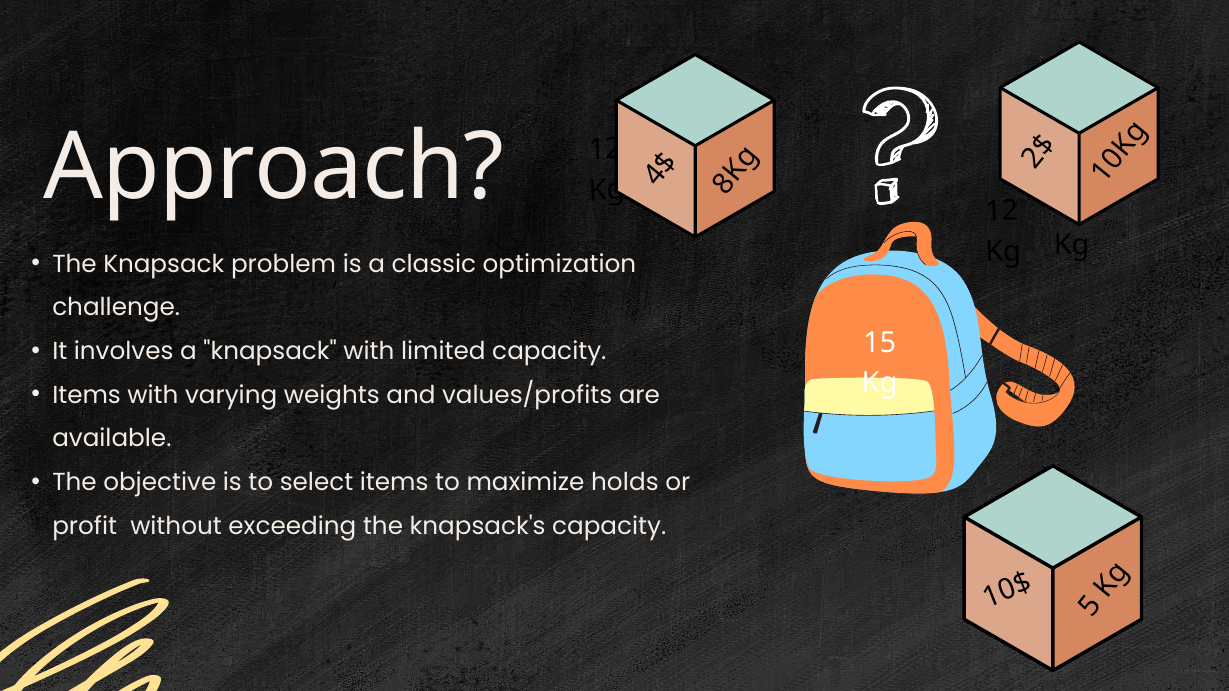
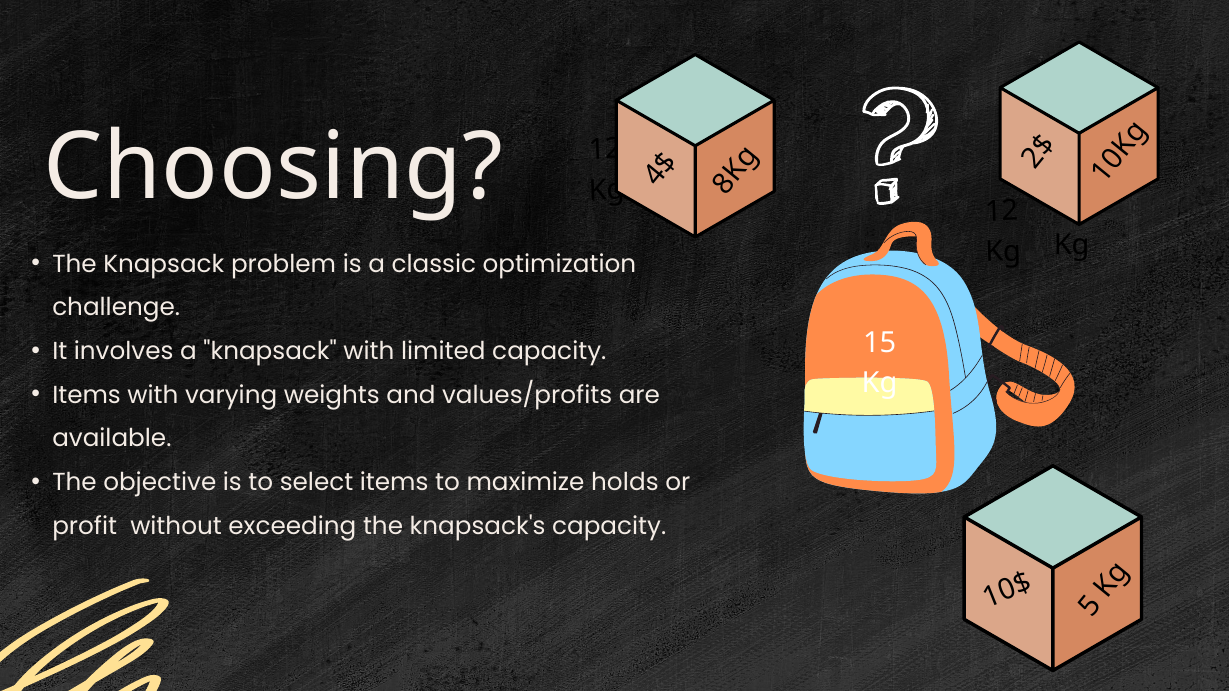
Approach: Approach -> Choosing (274, 168)
